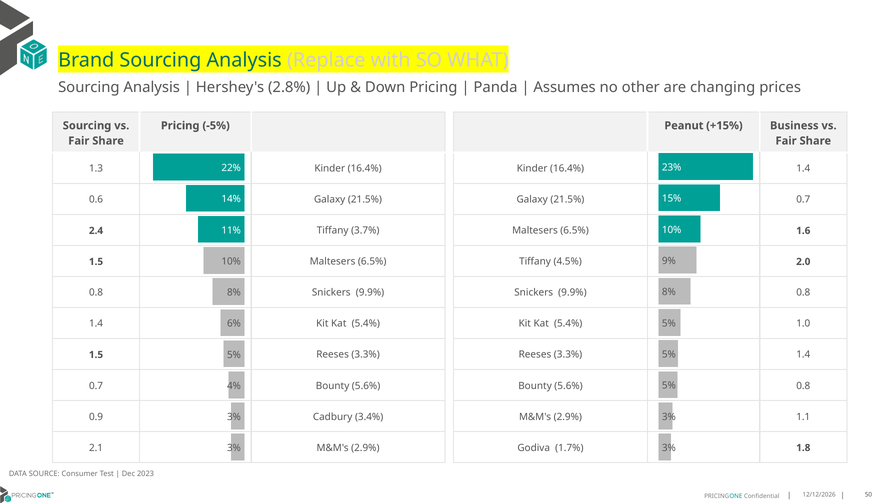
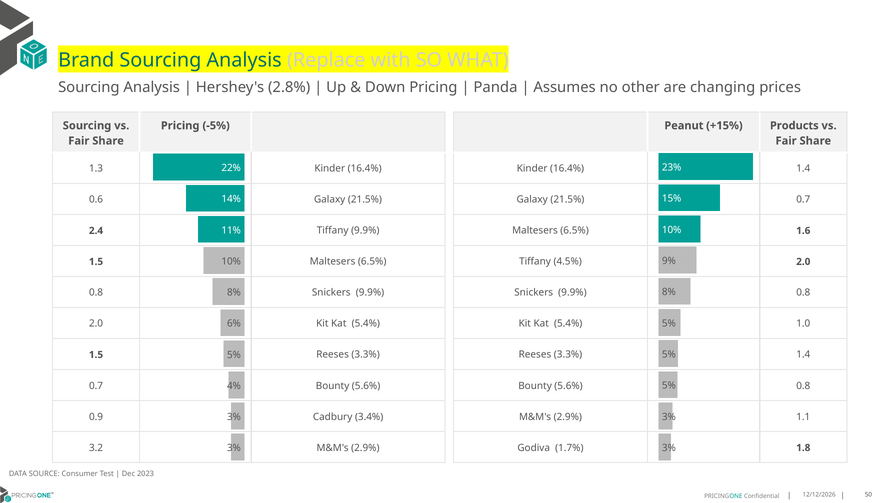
Business: Business -> Products (794, 126)
Tiffany 3.7%: 3.7% -> 9.9% (365, 231)
1.4: 1.4 -> 2.0 (96, 324)
2.1: 2.1 -> 3.2 (96, 448)
